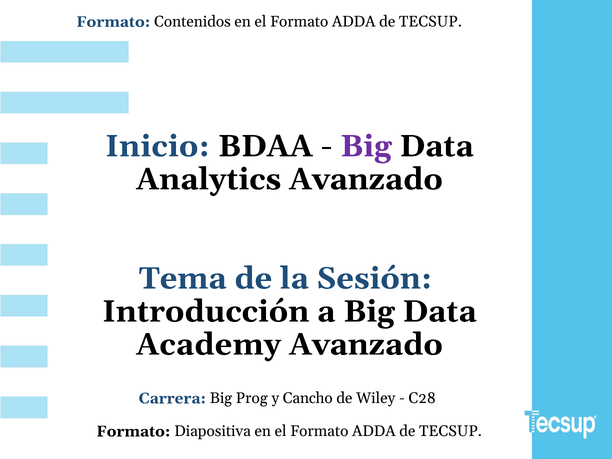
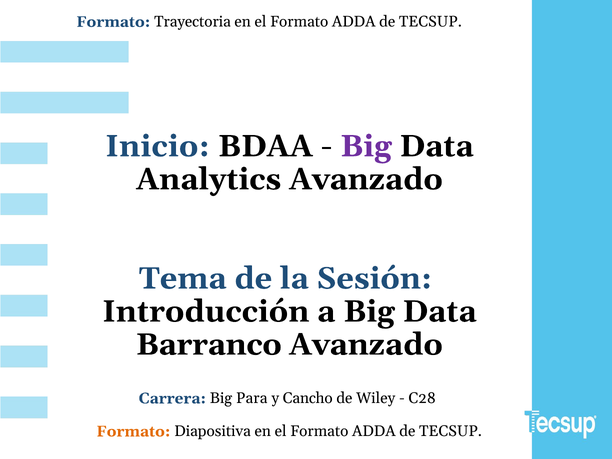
Contenidos: Contenidos -> Trayectoria (193, 22)
Academy: Academy -> Barranco (209, 345)
Prog: Prog -> Para (252, 398)
Formato colour: black -> orange (133, 431)
